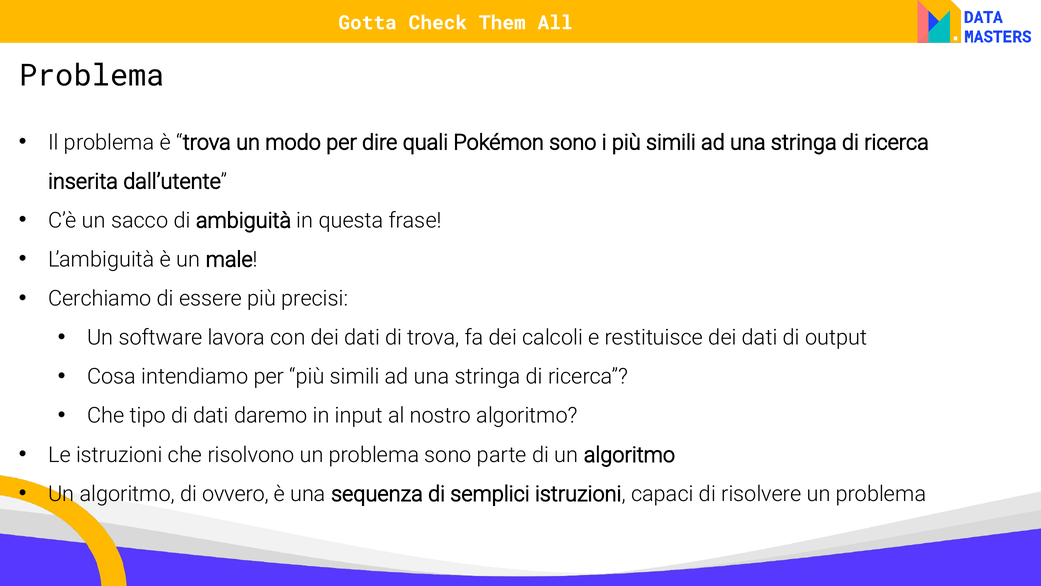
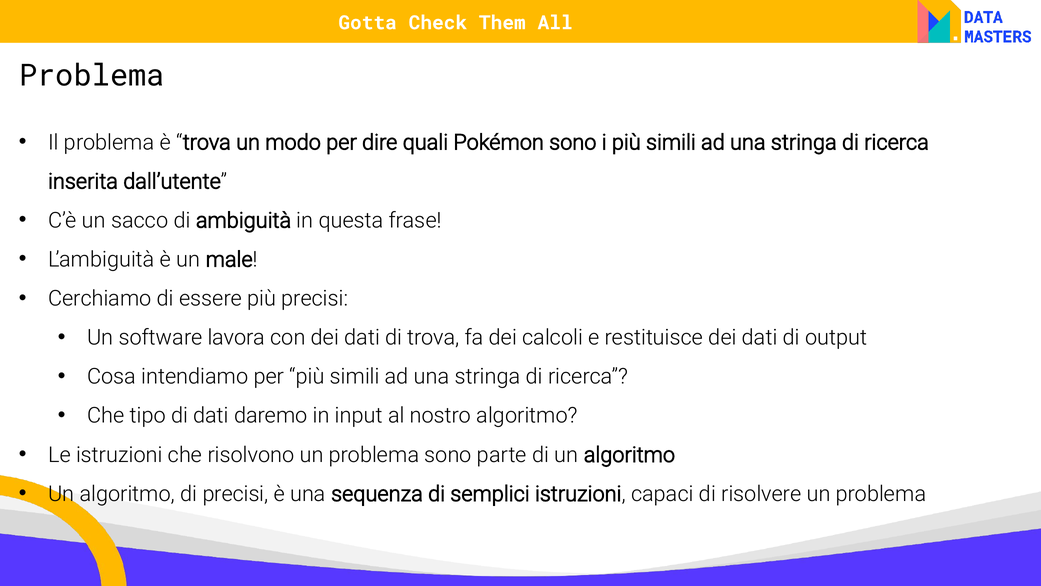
di ovvero: ovvero -> precisi (235, 494)
